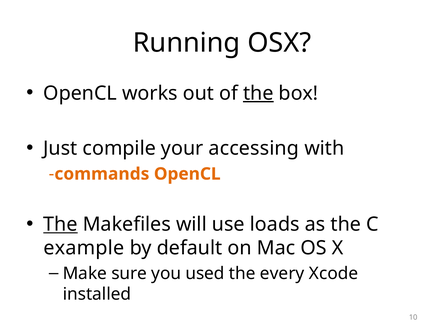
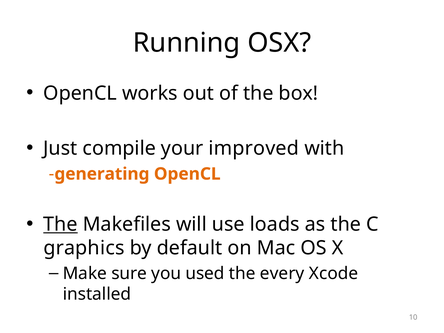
the underline: present -> none (258, 93)
accessing: accessing -> improved (254, 148)
commands: commands -> generating (102, 174)
example: example -> graphics (84, 248)
